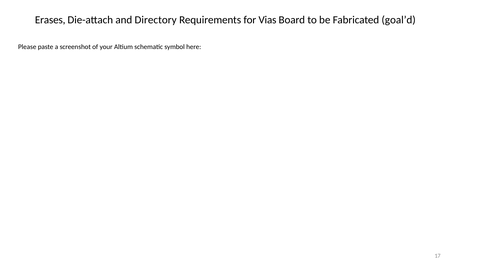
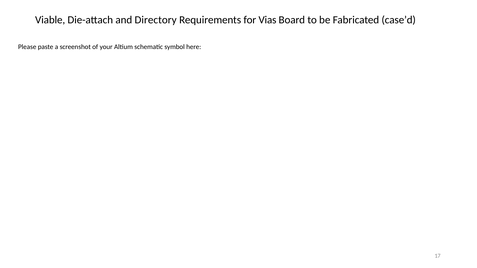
Erases: Erases -> Viable (50, 20)
goal’d: goal’d -> case’d (399, 20)
